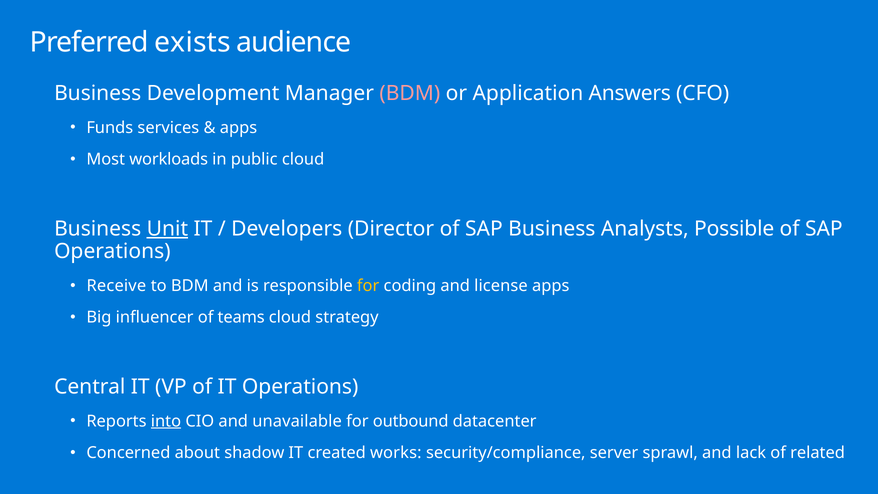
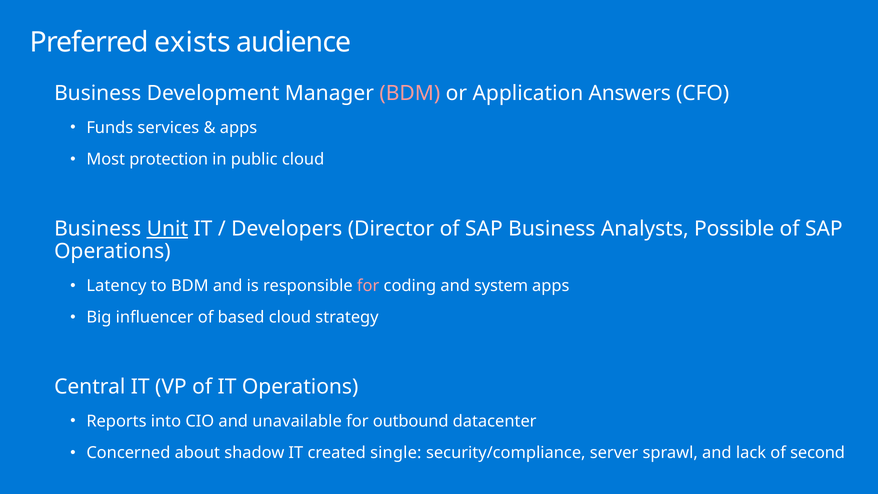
workloads: workloads -> protection (169, 159)
Receive: Receive -> Latency (116, 286)
for colour: yellow -> pink (368, 286)
license: license -> system (501, 286)
teams: teams -> based (241, 317)
into underline: present -> none (166, 421)
works: works -> single (396, 453)
related: related -> second (818, 453)
